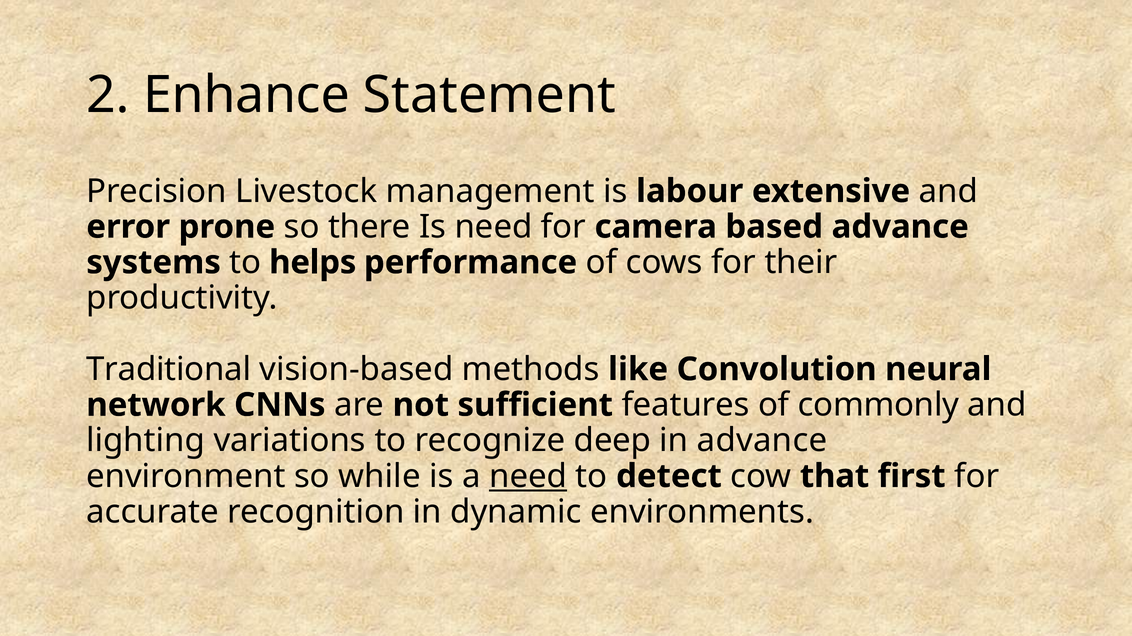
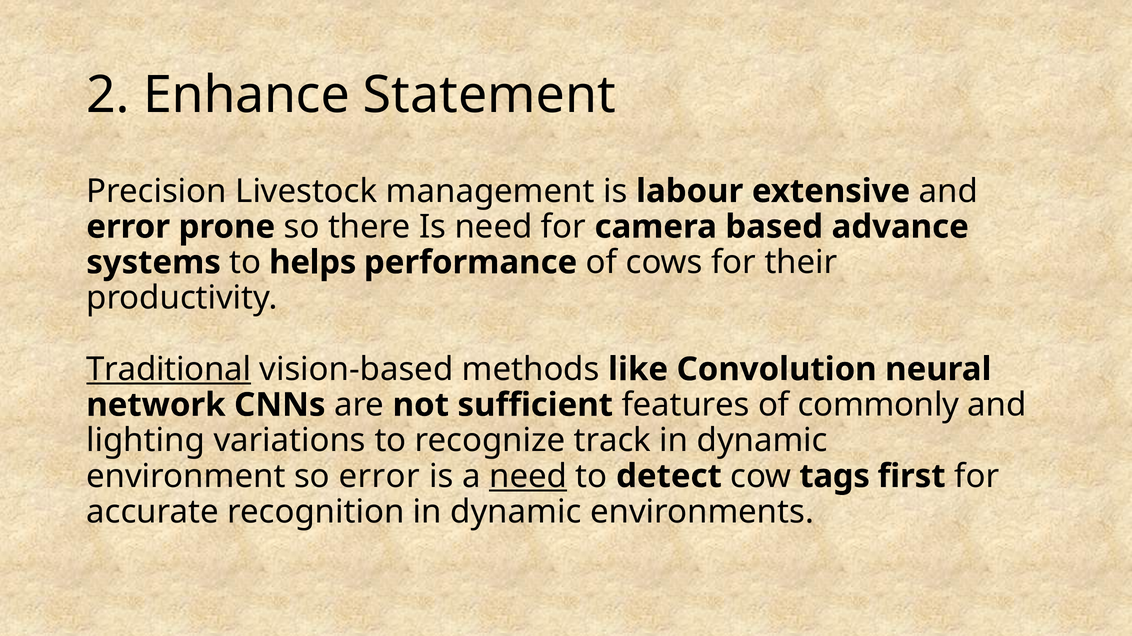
Traditional underline: none -> present (169, 370)
deep: deep -> track (612, 441)
advance: advance -> dynamic (762, 441)
so while: while -> error (379, 477)
that: that -> tags (835, 477)
